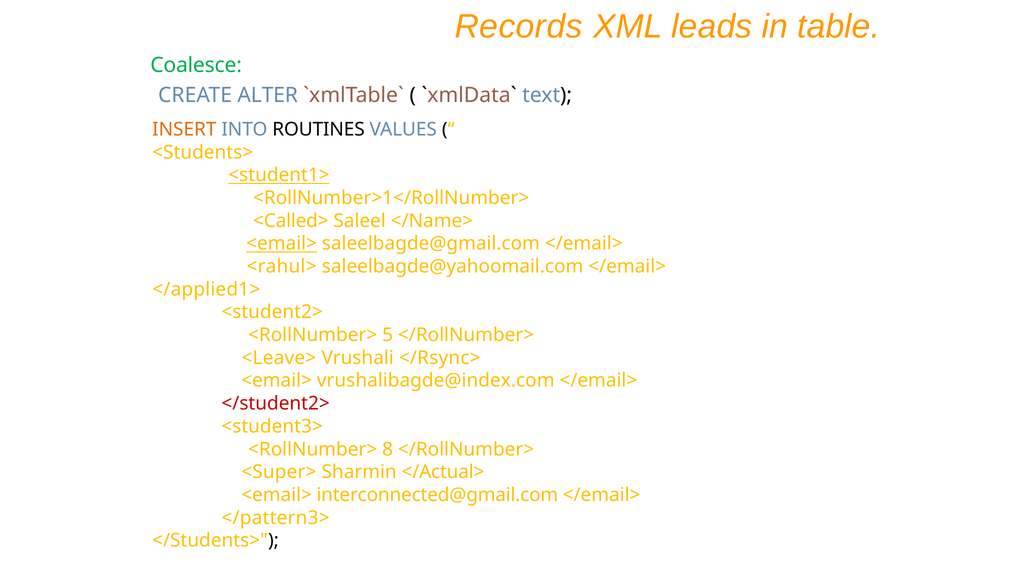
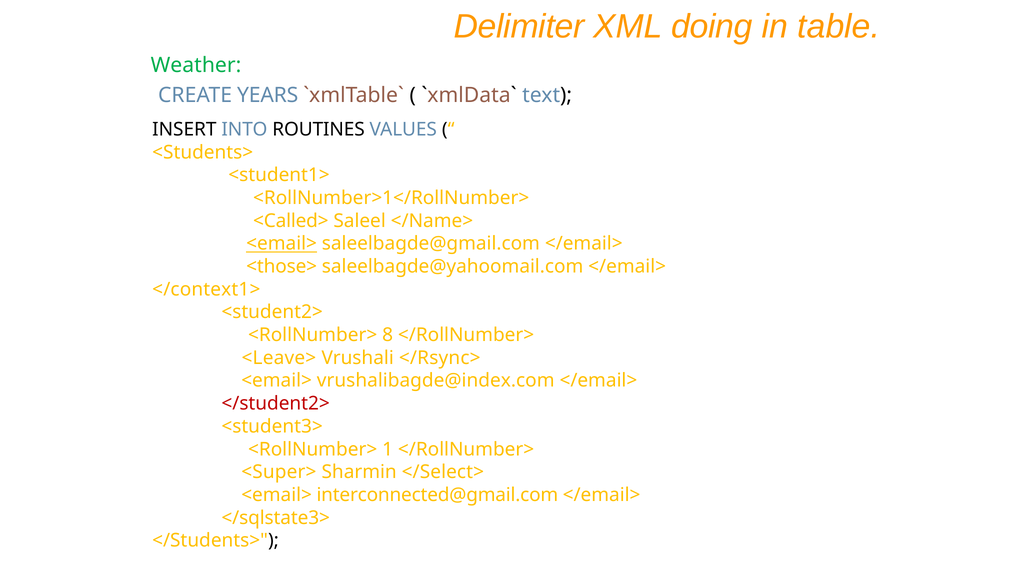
Records: Records -> Delimiter (519, 26)
leads: leads -> doing (712, 26)
Coalesce: Coalesce -> Weather (196, 65)
ALTER: ALTER -> YEARS (268, 95)
INSERT colour: orange -> black (184, 129)
<student1> underline: present -> none (279, 175)
<rahul>: <rahul> -> <those> (282, 266)
</applied1>: </applied1> -> </context1> (206, 289)
5: 5 -> 8 (388, 335)
8: 8 -> 1 (388, 449)
</Actual>: </Actual> -> </Select> (443, 472)
</pattern3>: </pattern3> -> </sqlstate3> (276, 518)
